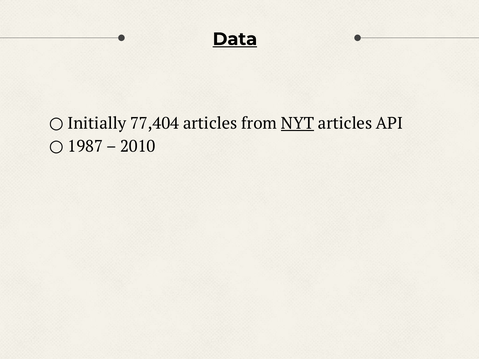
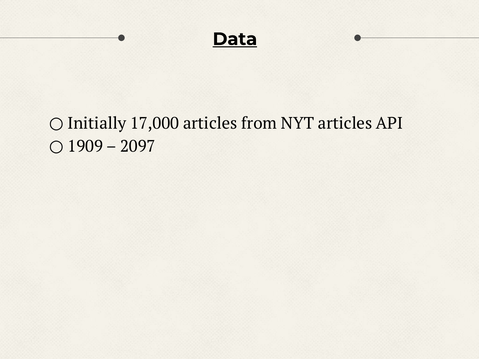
77,404: 77,404 -> 17,000 (155, 124)
NYT underline: present -> none (297, 124)
1987: 1987 -> 1909 (85, 147)
2010: 2010 -> 2097 (138, 147)
